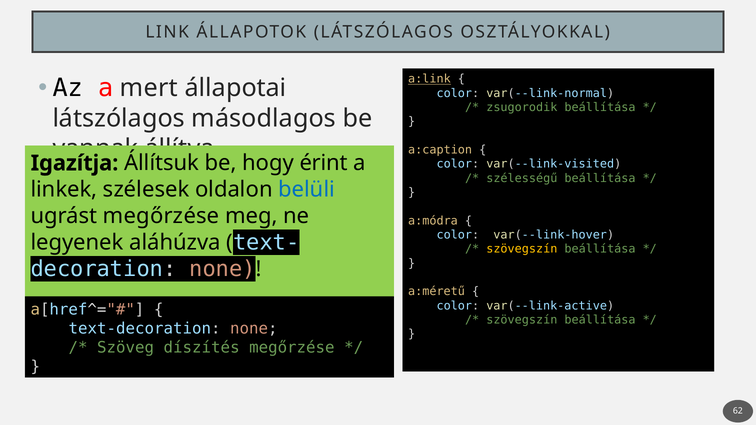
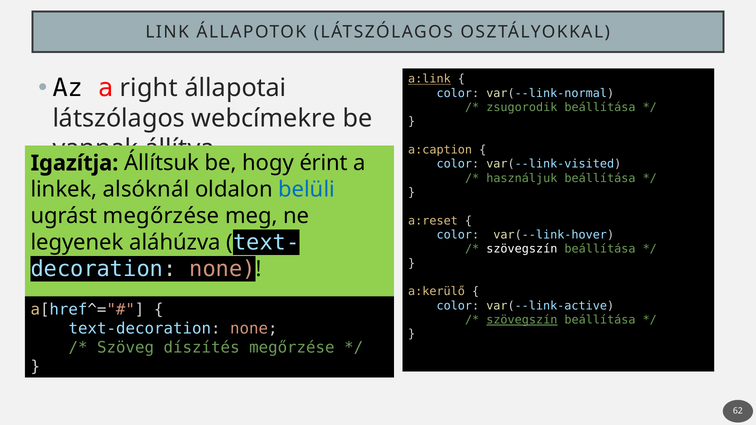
mert: mert -> right (149, 88)
másodlagos: másodlagos -> webcímekre (264, 118)
szélességű: szélességű -> használjuk (522, 178)
szélesek: szélesek -> alsóknál (146, 190)
a:módra: a:módra -> a:reset (433, 221)
szövegszín colour: yellow -> white (522, 249)
a:méretű: a:méretű -> a:kerülő (437, 292)
szövegszín underline: none -> present (522, 320)
